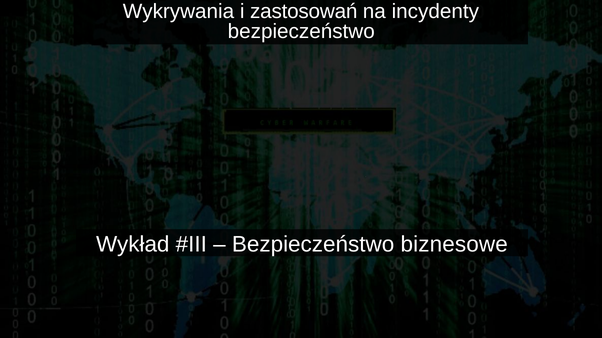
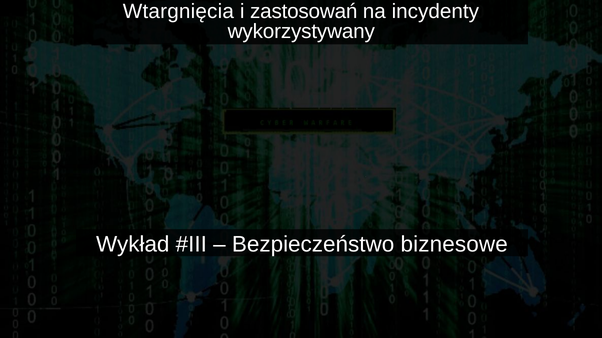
Wykrywania: Wykrywania -> Wtargnięcia (178, 11)
bezpieczeństwo: bezpieczeństwo -> wykorzystywany (301, 32)
